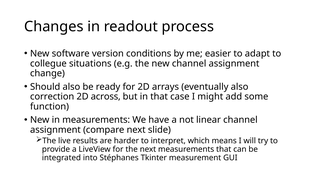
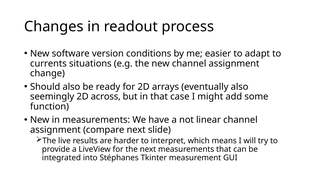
collegue: collegue -> currents (48, 64)
correction: correction -> seemingly (52, 97)
